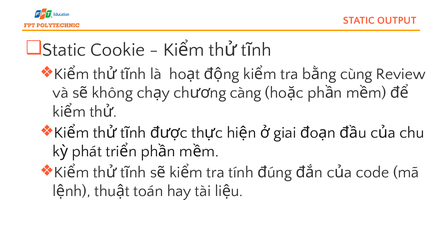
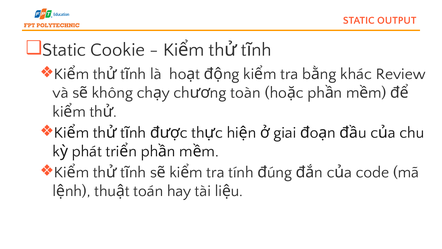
cùng: cùng -> khác (356, 74)
càng: càng -> toàn (245, 93)
